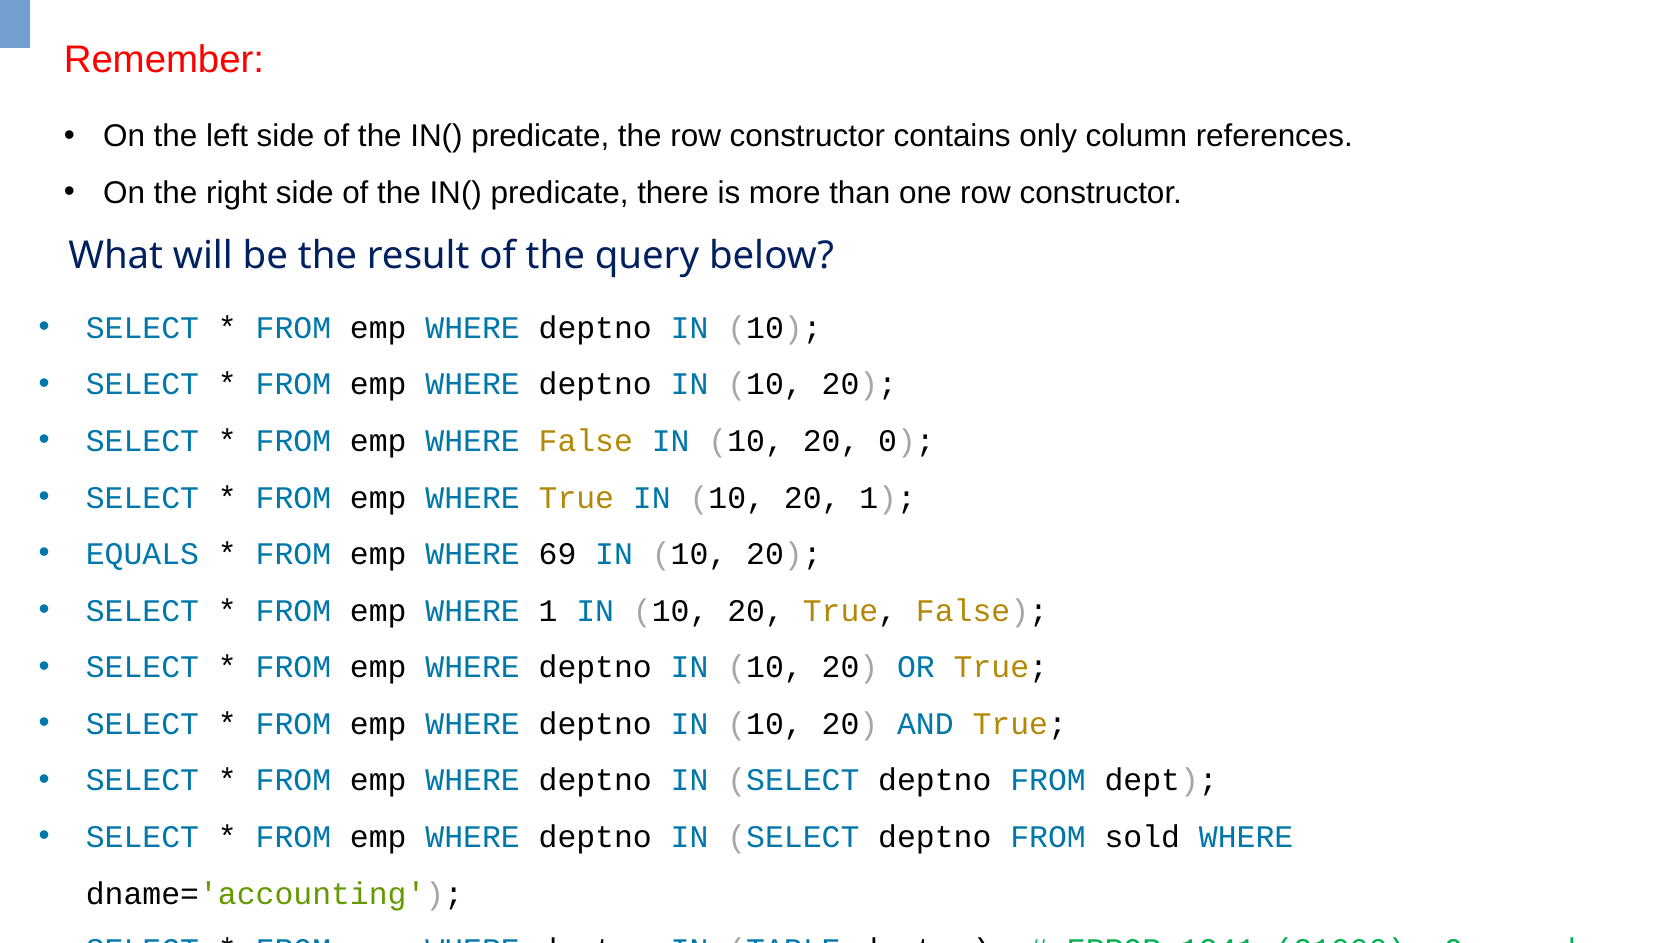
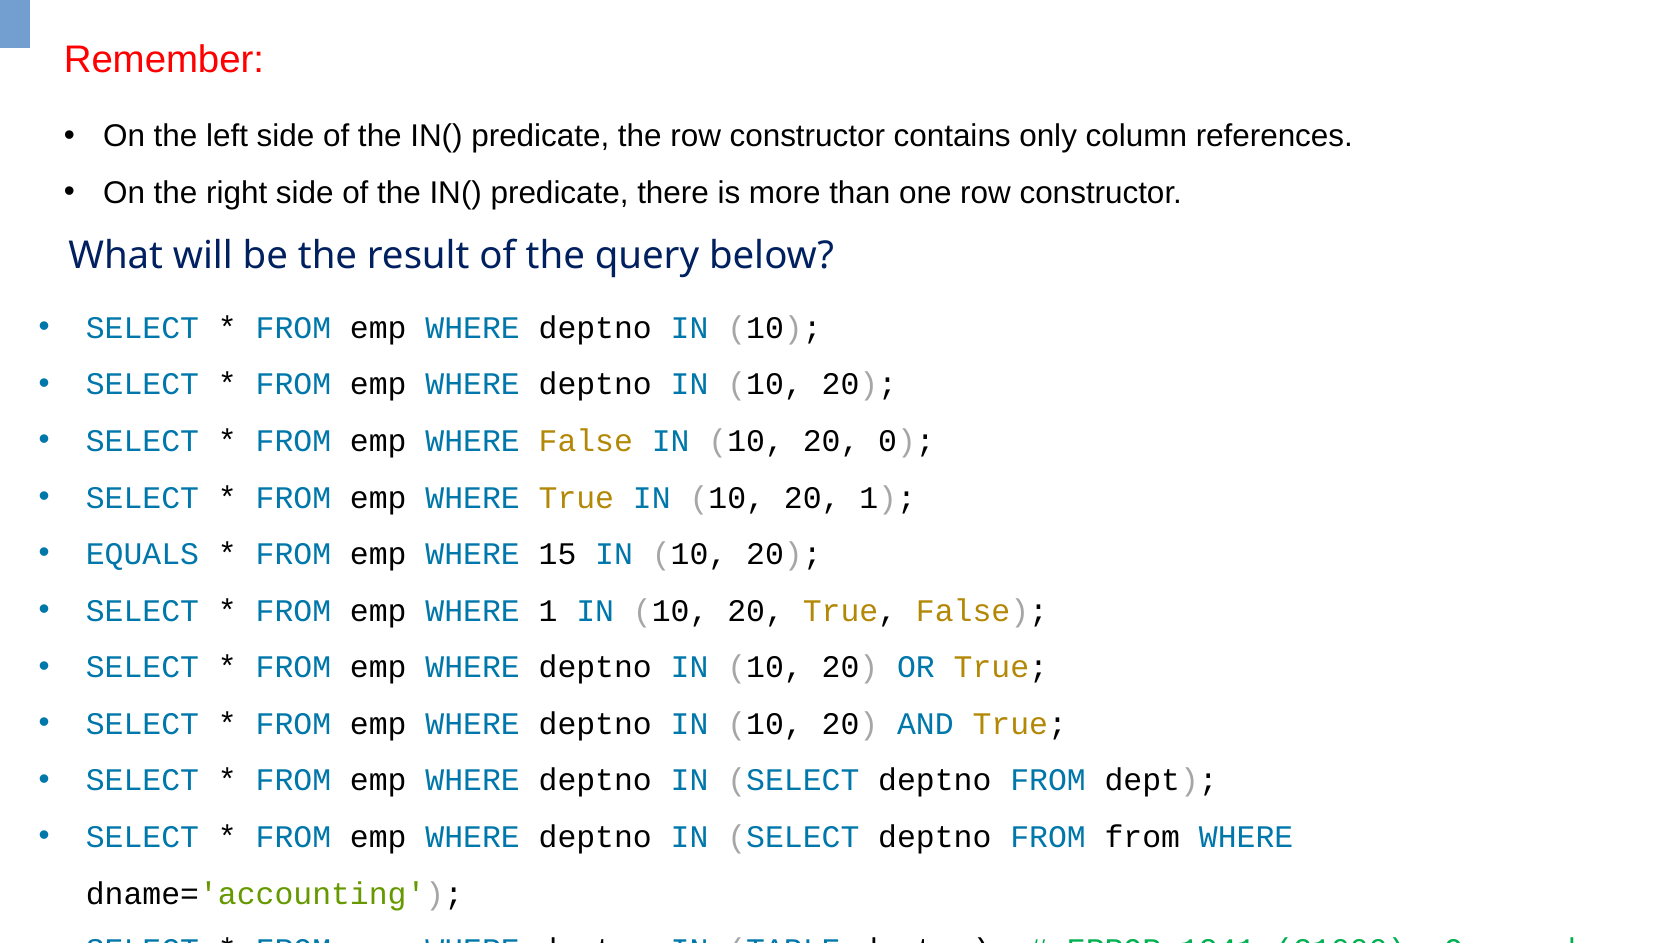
69: 69 -> 15 (558, 554)
FROM sold: sold -> from (1142, 837)
